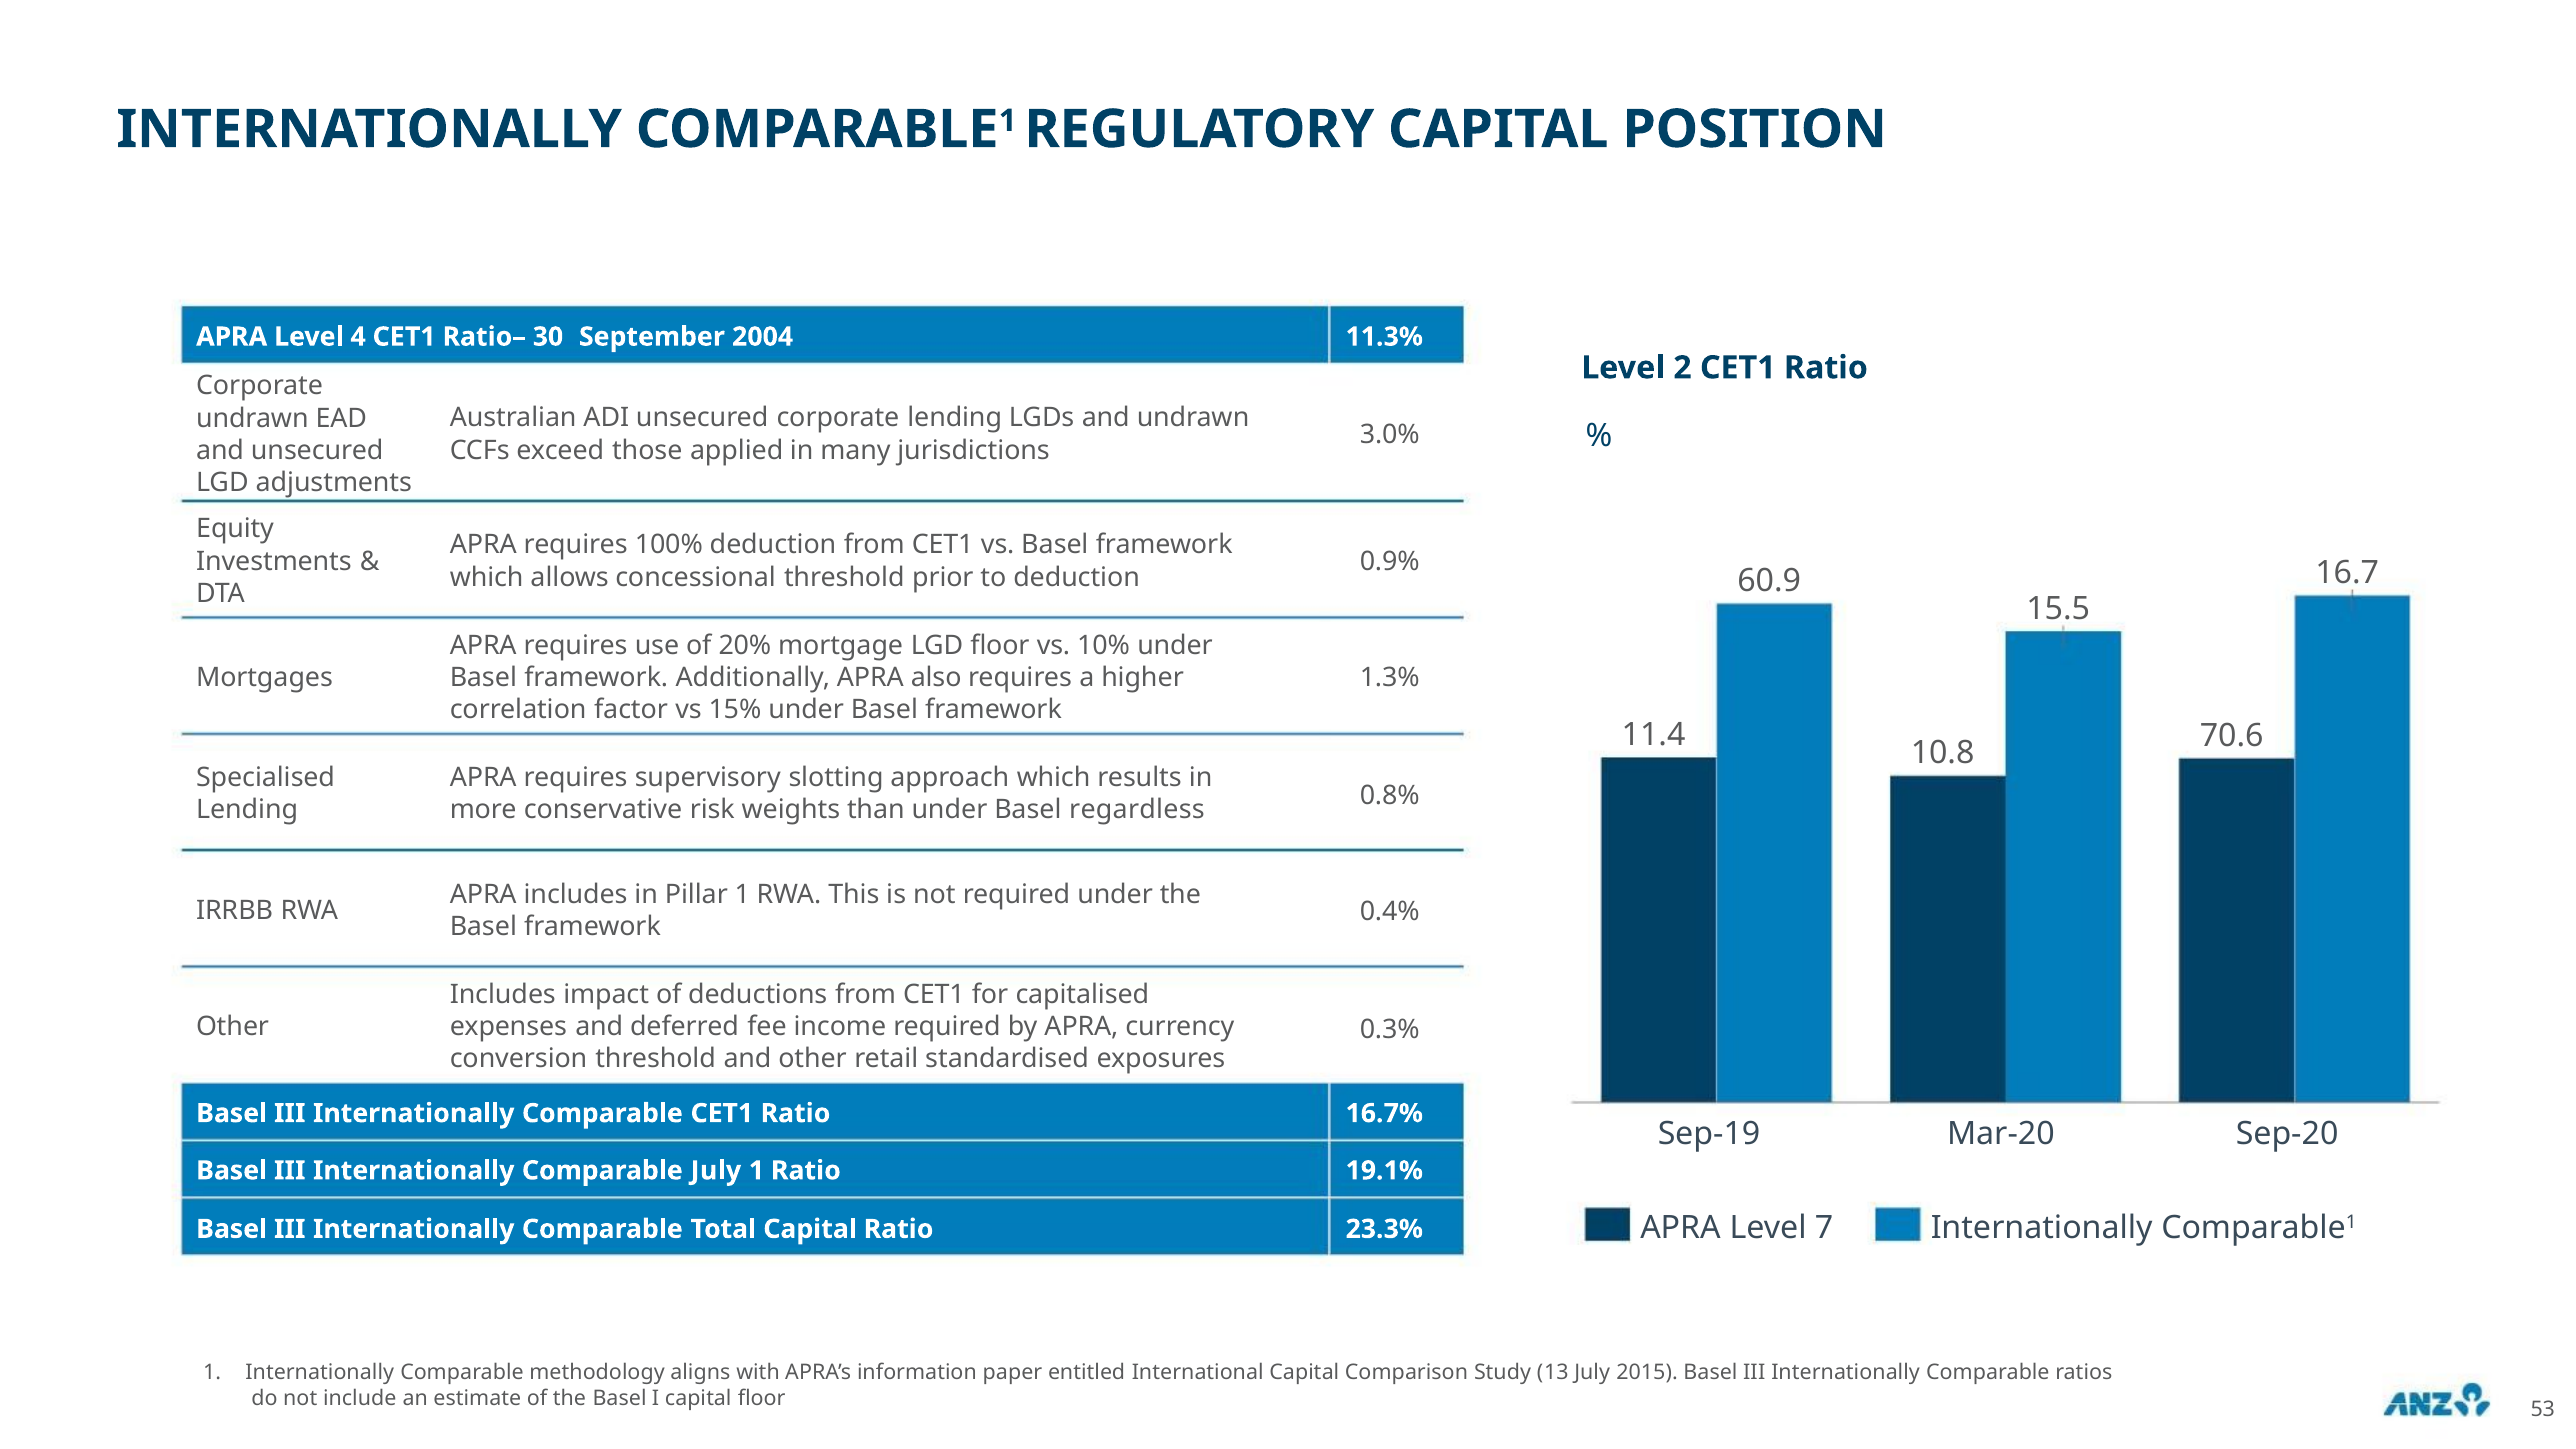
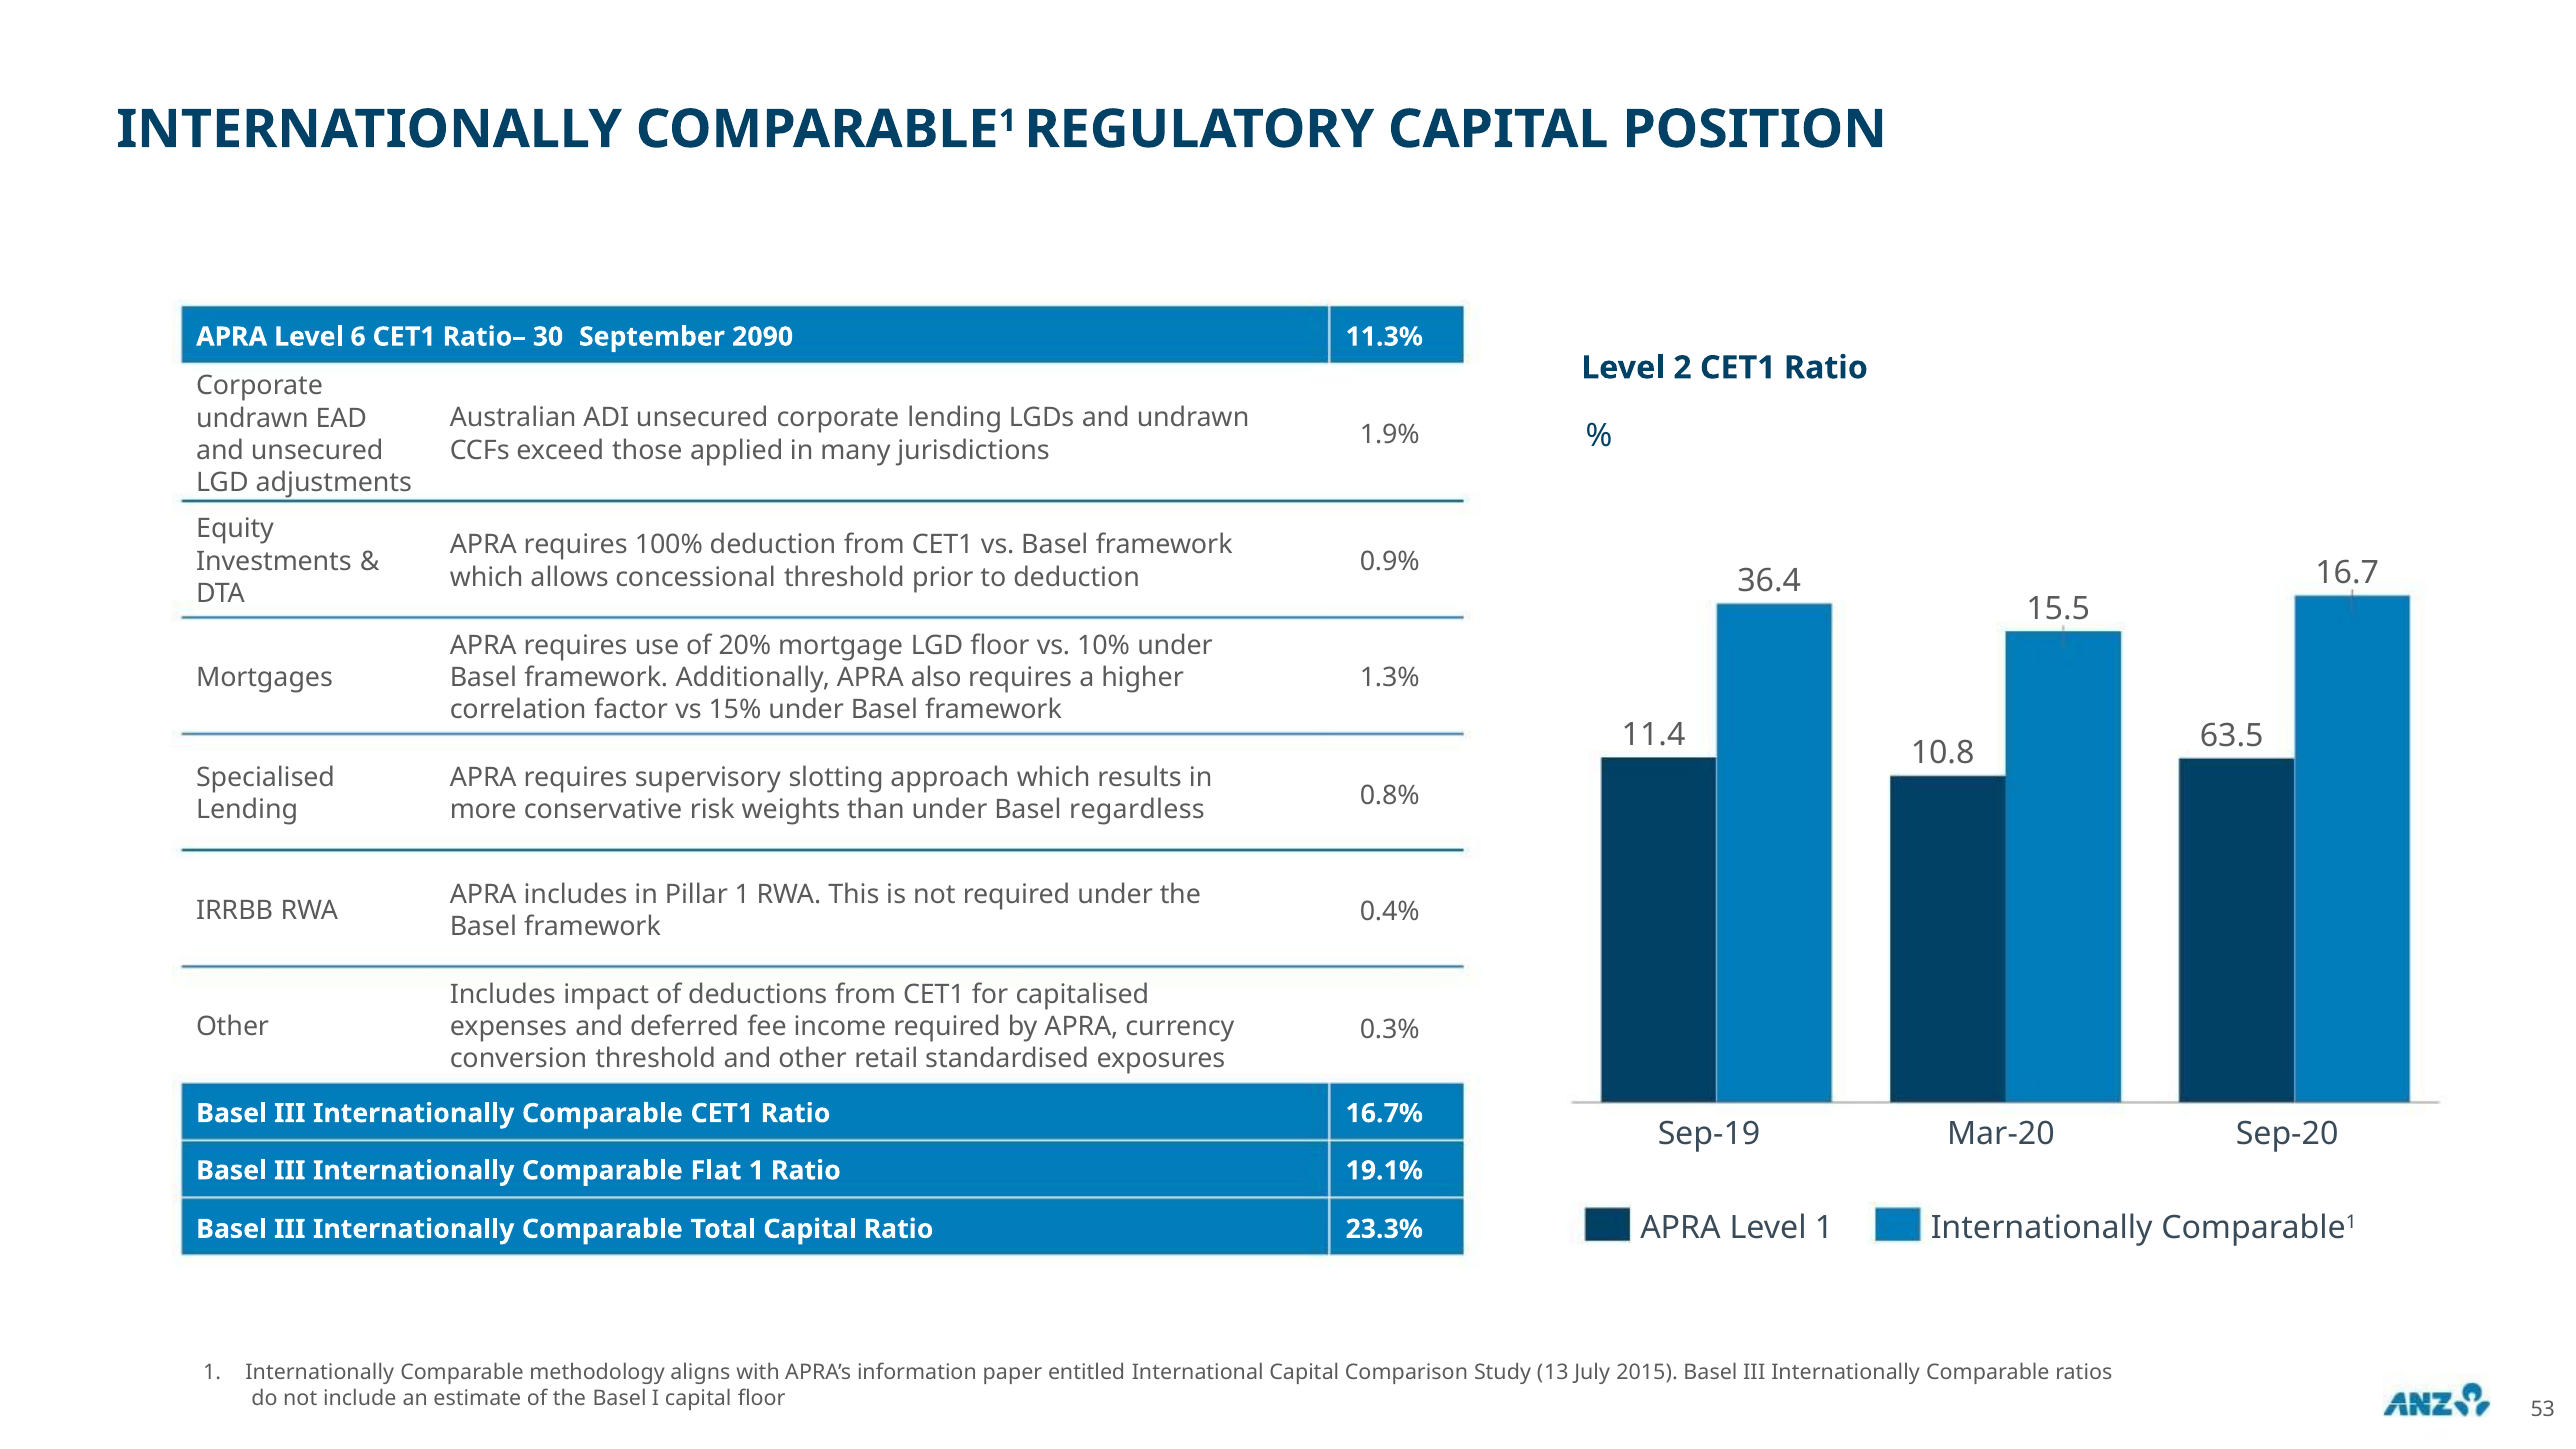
4: 4 -> 6 (358, 337)
2004: 2004 -> 2090 (763, 337)
3.0%: 3.0% -> 1.9% (1390, 434)
60.9: 60.9 -> 36.4 (1769, 581)
70.6: 70.6 -> 63.5 (2232, 736)
Comparable July: July -> Flat (716, 1171)
Level 7: 7 -> 1 (1824, 1228)
